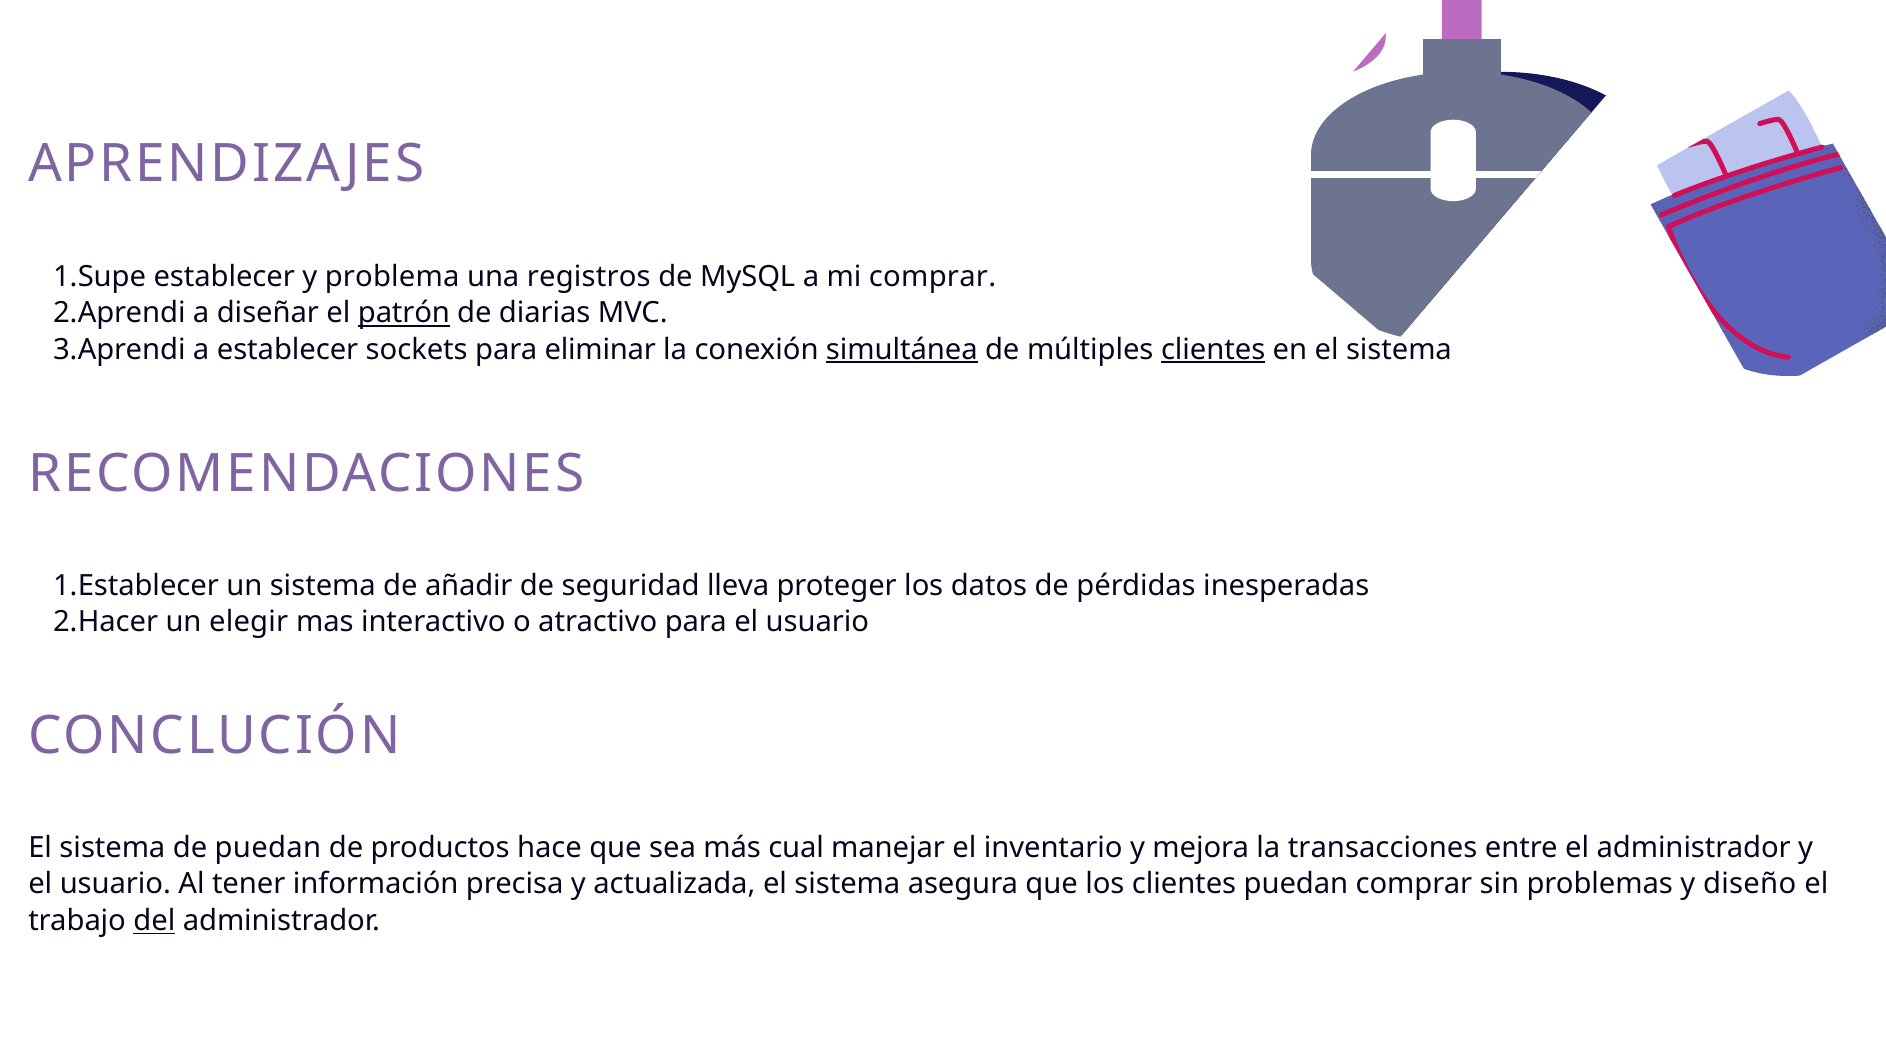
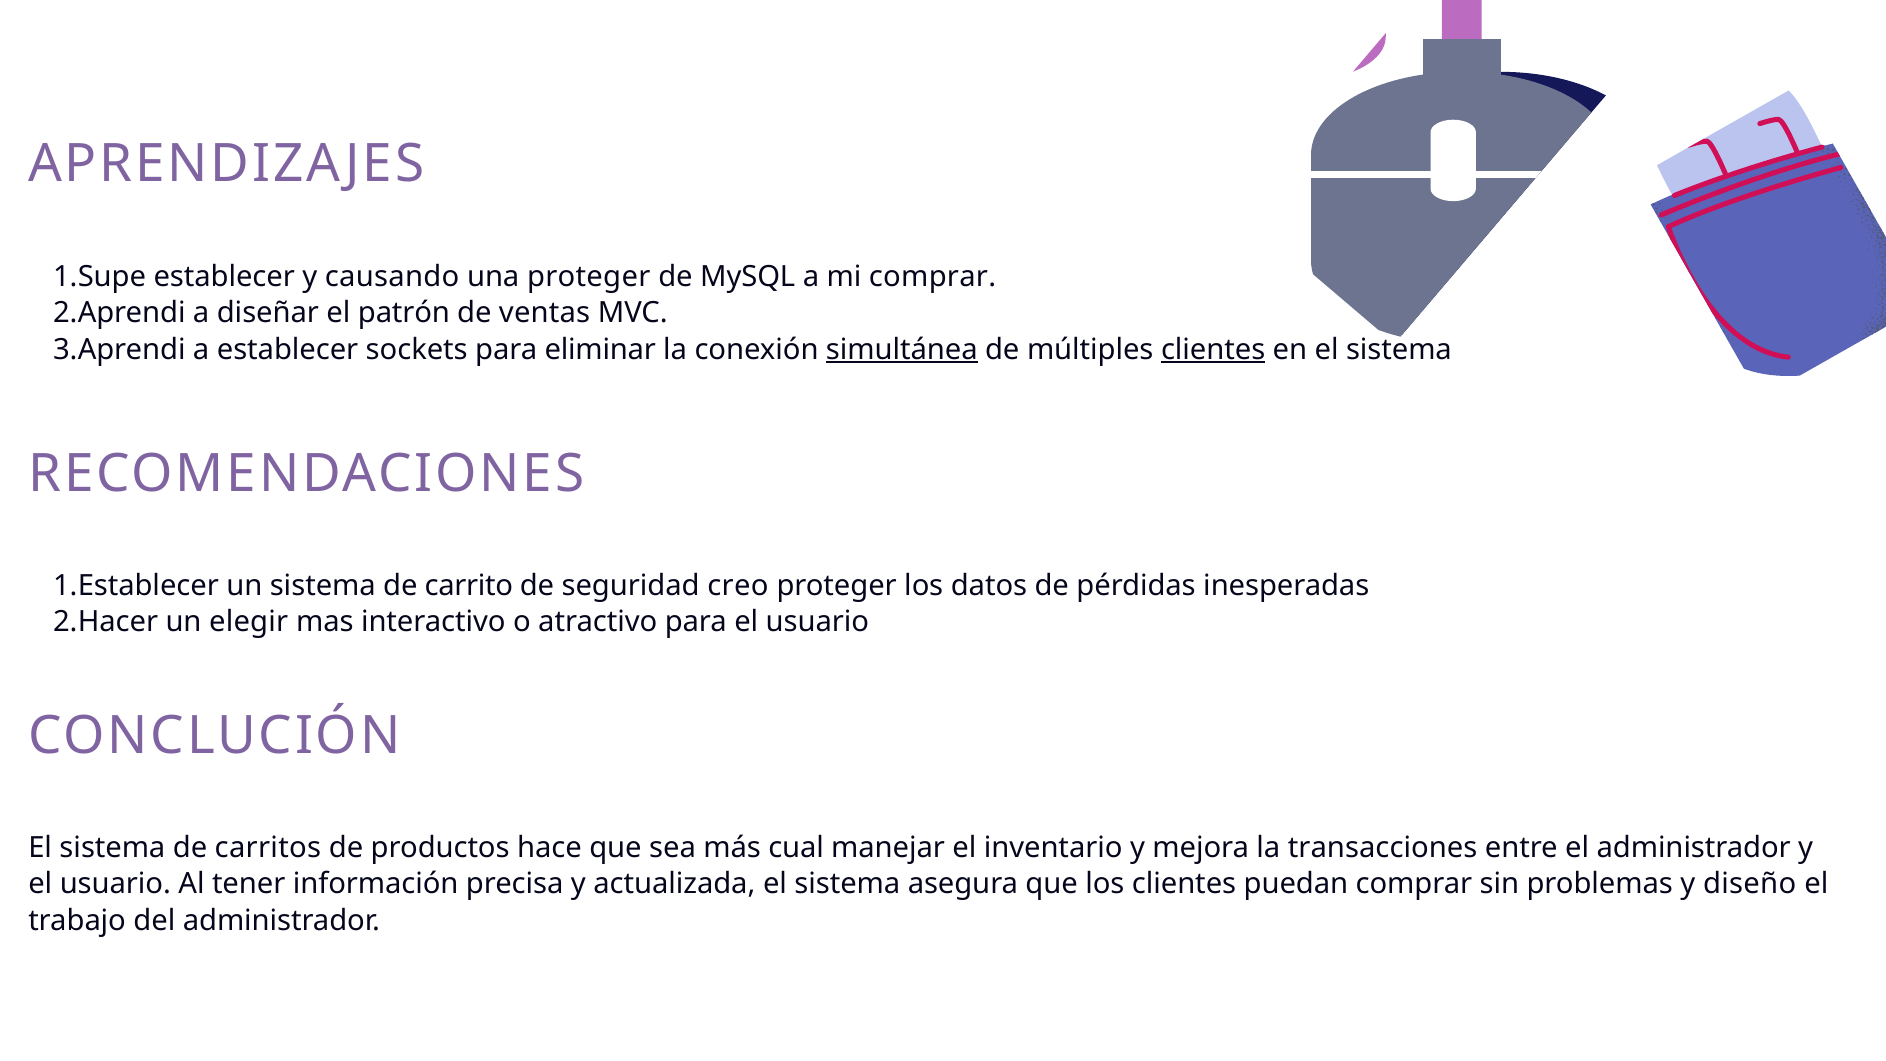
problema: problema -> causando (392, 276)
una registros: registros -> proteger (589, 276)
patrón underline: present -> none (404, 313)
diarias: diarias -> ventas (545, 313)
añadir: añadir -> carrito (469, 585)
lleva: lleva -> creo (738, 585)
de puedan: puedan -> carritos (268, 848)
del underline: present -> none (154, 921)
